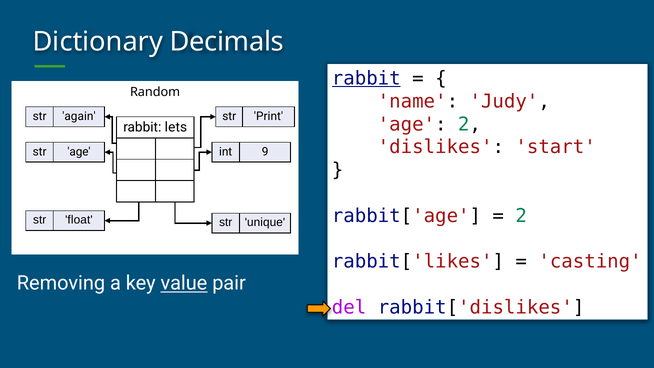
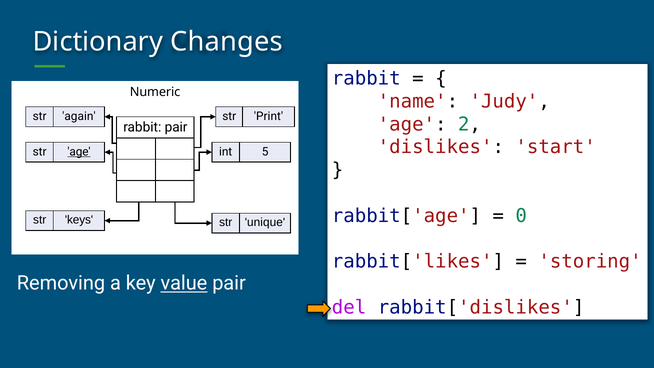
Decimals: Decimals -> Changes (227, 42)
rabbit underline: present -> none (366, 78)
Random: Random -> Numeric (155, 92)
rabbit lets: lets -> pair (176, 127)
age underline: none -> present (79, 152)
9: 9 -> 5 (265, 152)
2: 2 -> 0 (521, 216)
float: float -> keys (79, 220)
casting: casting -> storing (590, 262)
